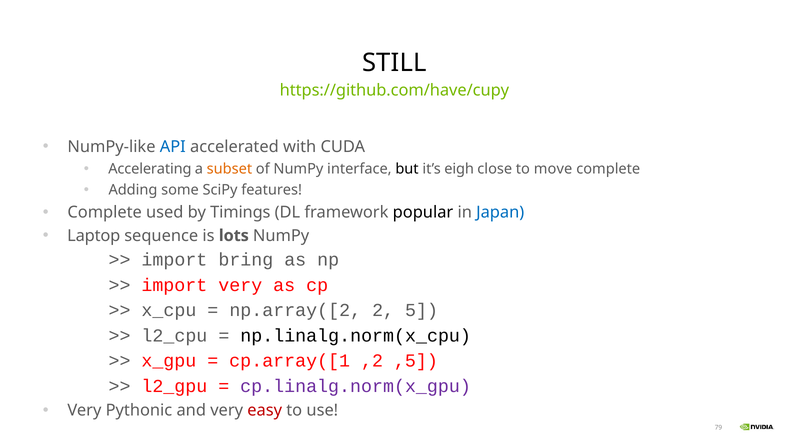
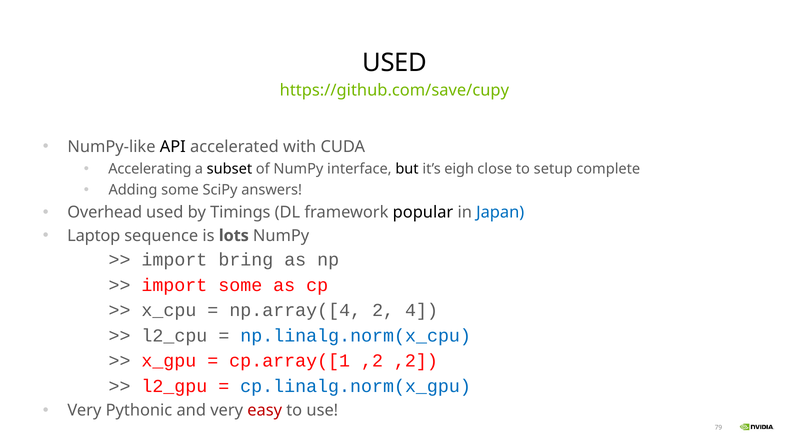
STILL: STILL -> USED (395, 63)
https://github.com/have/cupy: https://github.com/have/cupy -> https://github.com/save/cupy (394, 90)
API colour: blue -> black (173, 147)
subset colour: orange -> black (229, 169)
move: move -> setup (553, 169)
features: features -> answers (272, 190)
Complete: Complete -> Overhead (105, 212)
import very: very -> some (240, 285)
np.array([2: np.array([2 -> np.array([4 (295, 310)
5: 5 -> 4 (422, 310)
np.linalg.norm(x_cpu colour: black -> blue (356, 335)
,2 ,5: ,5 -> ,2 (416, 361)
cp.linalg.norm(x_gpu colour: purple -> blue (356, 386)
